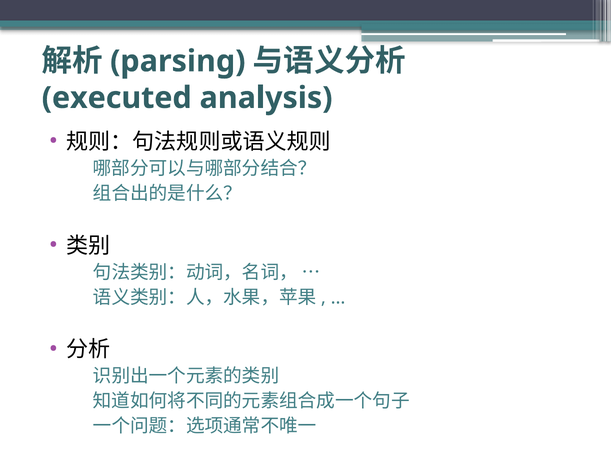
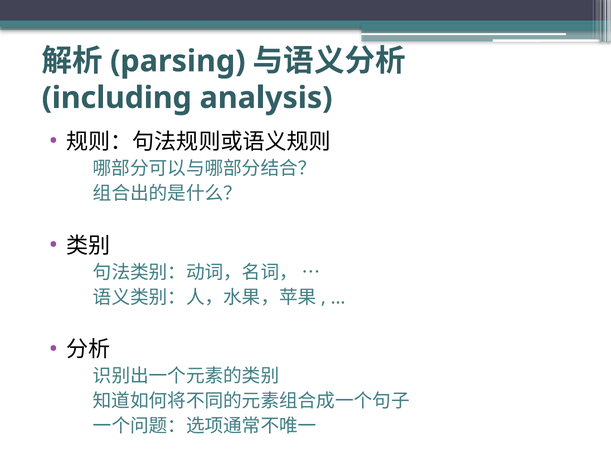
executed: executed -> including (117, 98)
